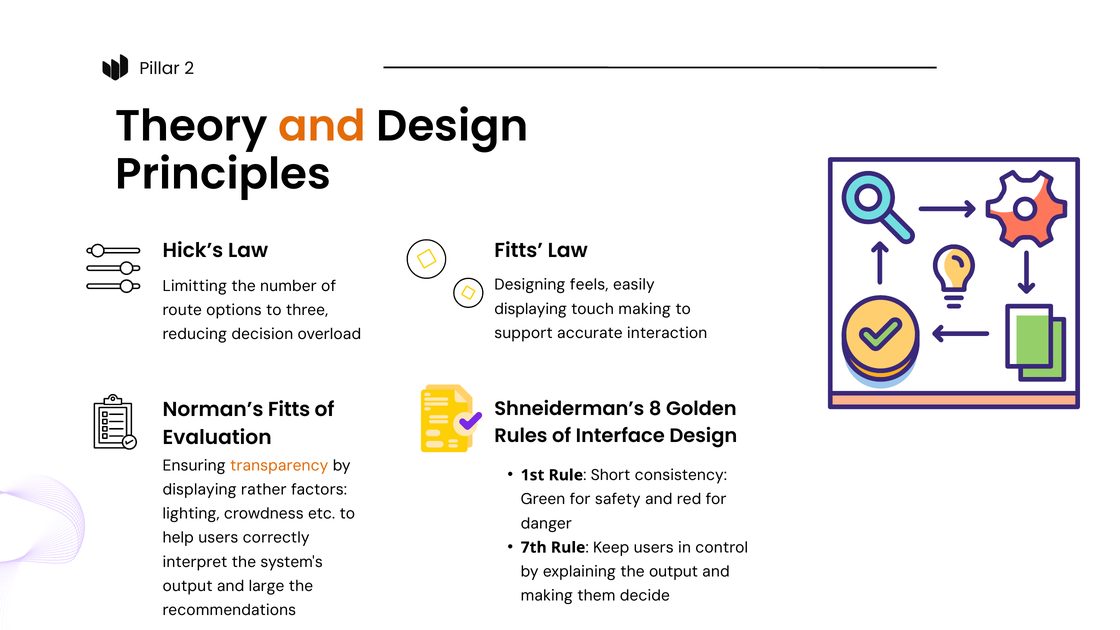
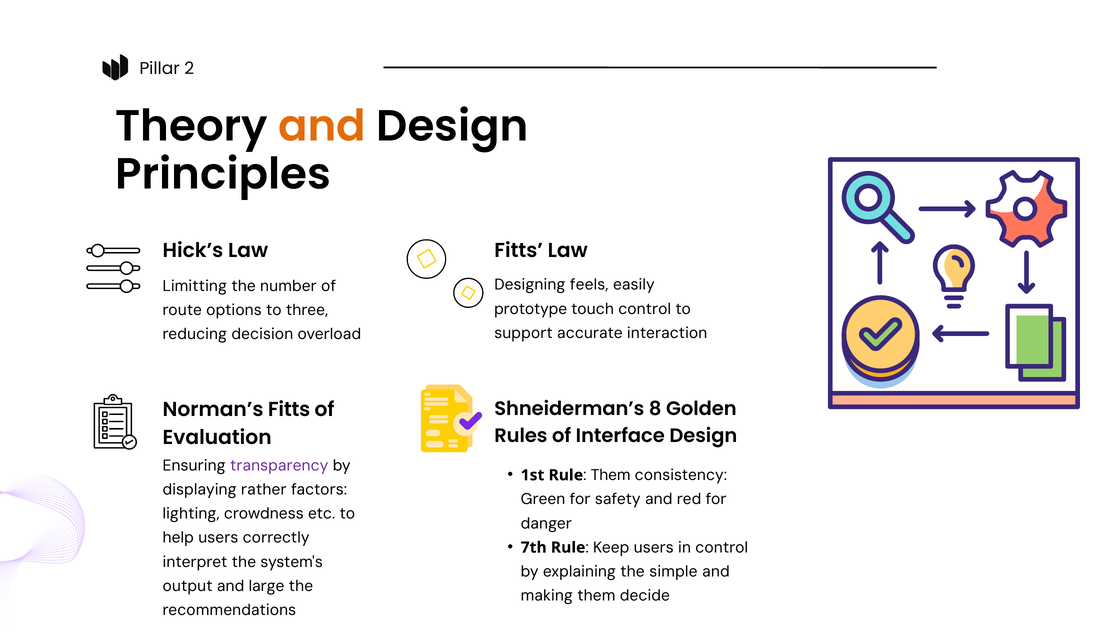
displaying: displaying -> prototype (531, 309)
touch making: making -> control (645, 309)
transparency colour: orange -> purple (279, 465)
Short: Short -> Them (611, 475)
the output: output -> simple (673, 572)
